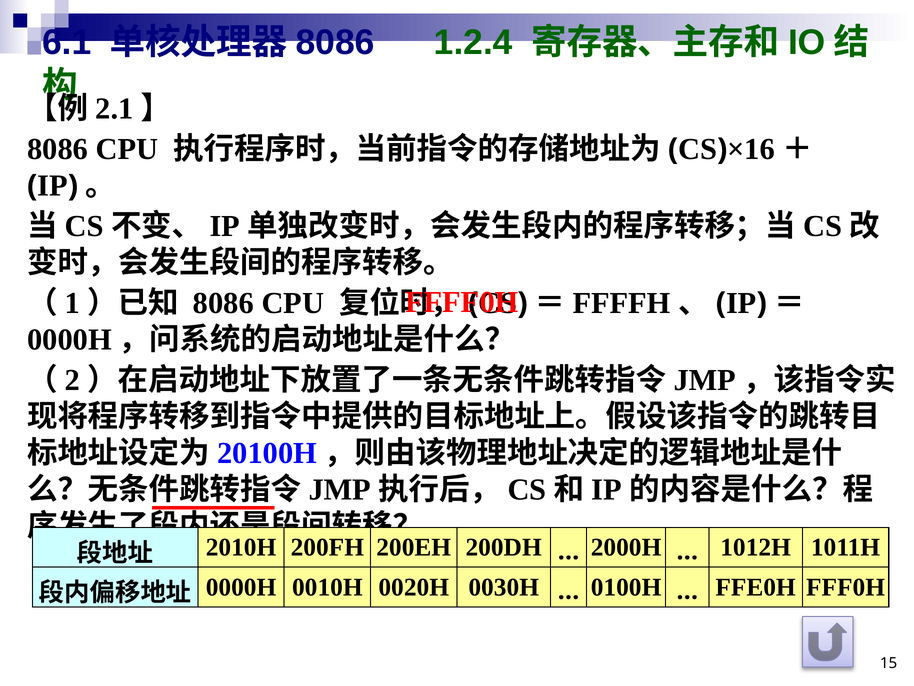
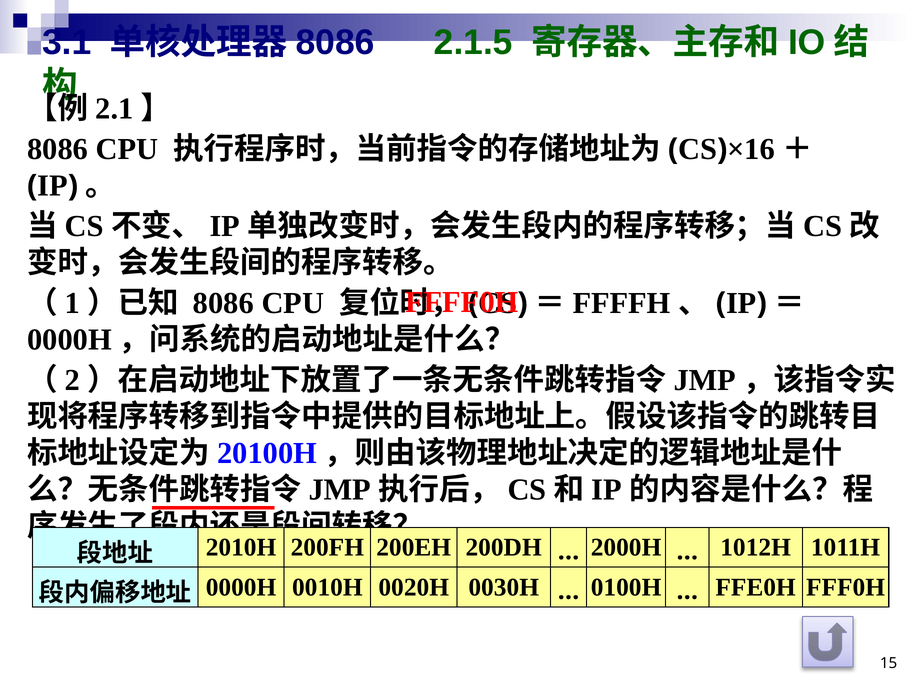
6.1: 6.1 -> 3.1 (67, 43)
1.2.4: 1.2.4 -> 2.1.5 (473, 43)
